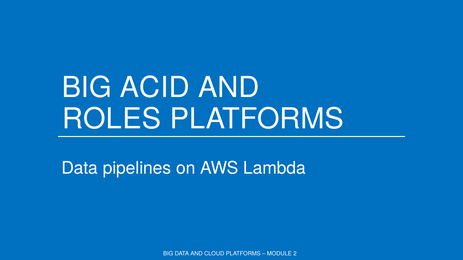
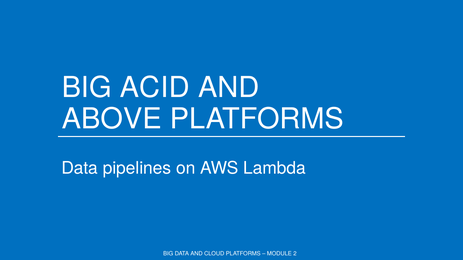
ROLES: ROLES -> ABOVE (112, 119)
